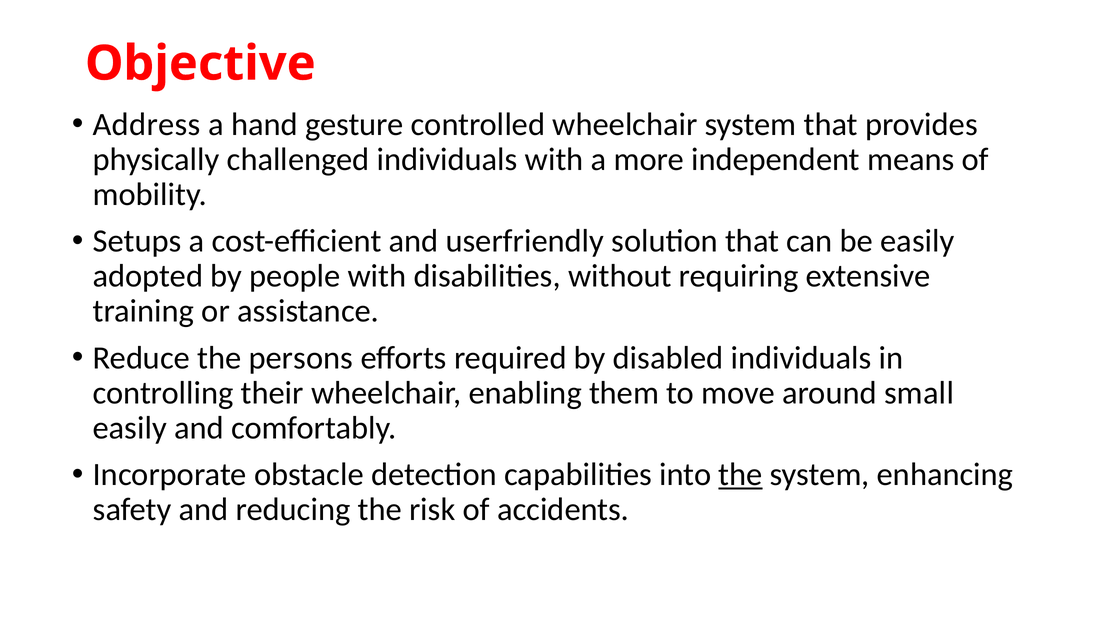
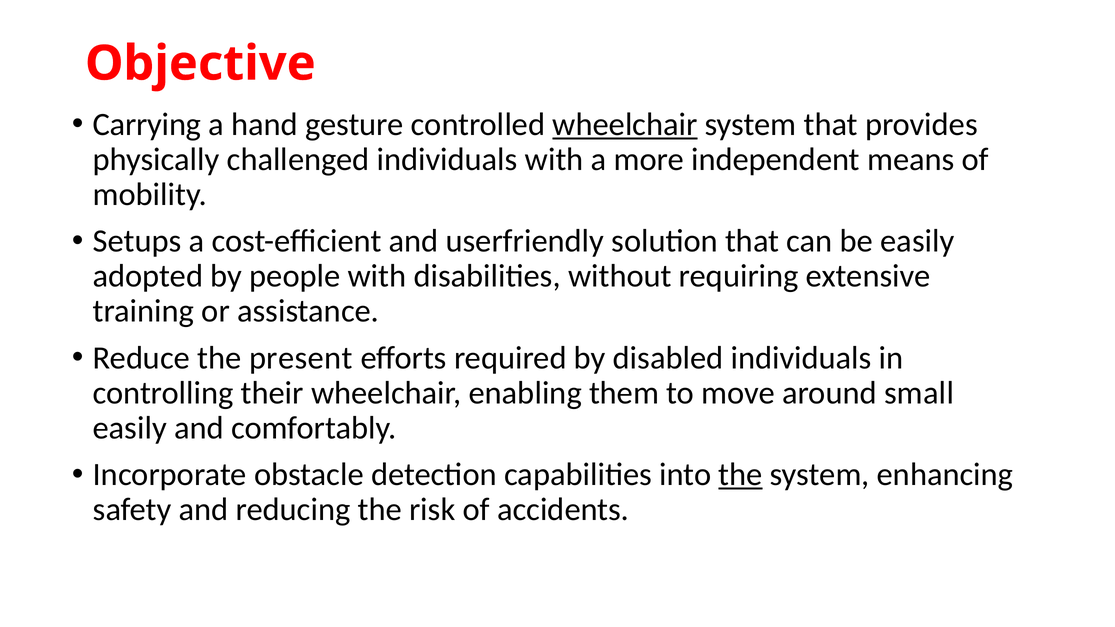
Address: Address -> Carrying (147, 124)
wheelchair underline: none -> present (625, 124)
persons: persons -> present (301, 358)
